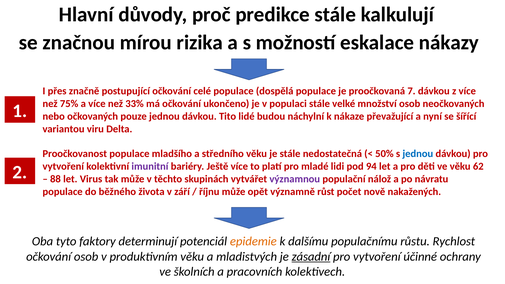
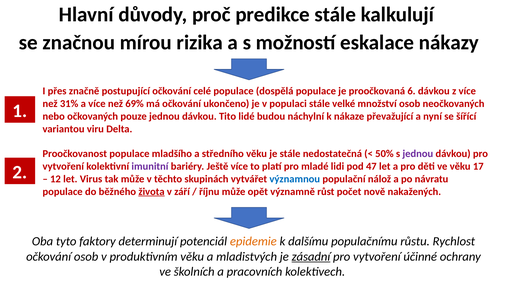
7: 7 -> 6 (411, 91)
75%: 75% -> 31% (69, 104)
33%: 33% -> 69% (135, 104)
jednou colour: blue -> purple (418, 154)
94: 94 -> 47 (371, 166)
62: 62 -> 17 (478, 166)
88: 88 -> 12 (55, 179)
významnou colour: purple -> blue (295, 179)
života underline: none -> present (151, 192)
